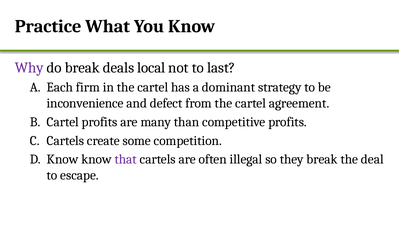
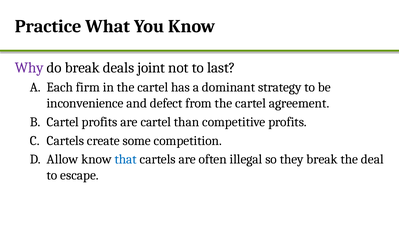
local: local -> joint (151, 68)
are many: many -> cartel (156, 122)
Know: Know -> Allow (63, 159)
that colour: purple -> blue (126, 159)
